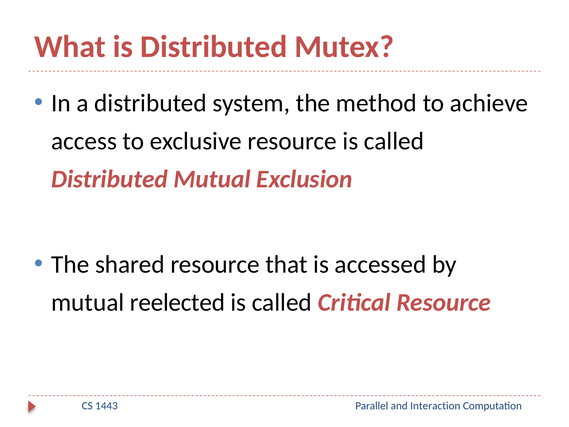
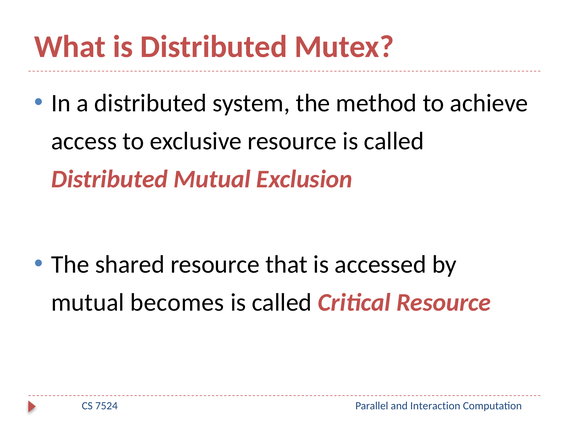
reelected: reelected -> becomes (177, 302)
1443: 1443 -> 7524 (106, 406)
